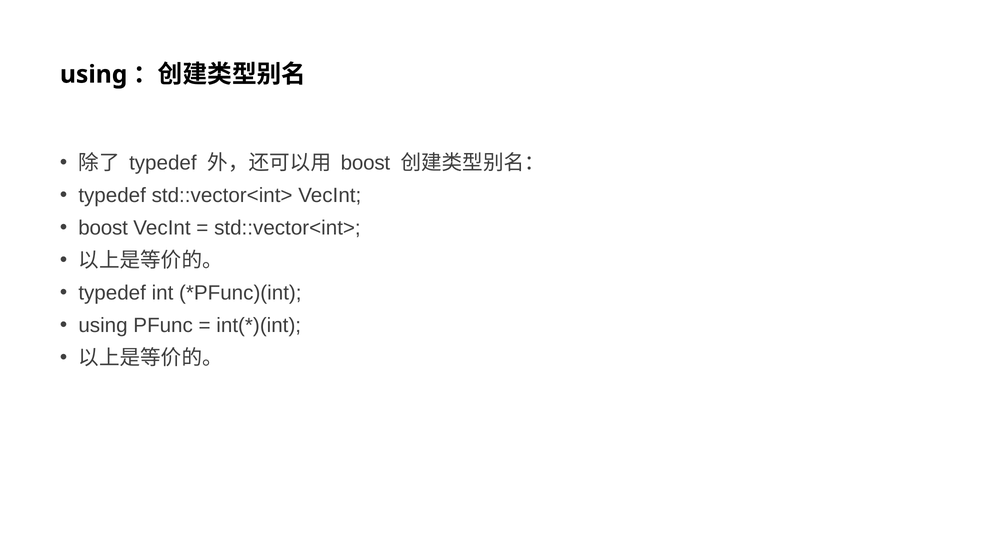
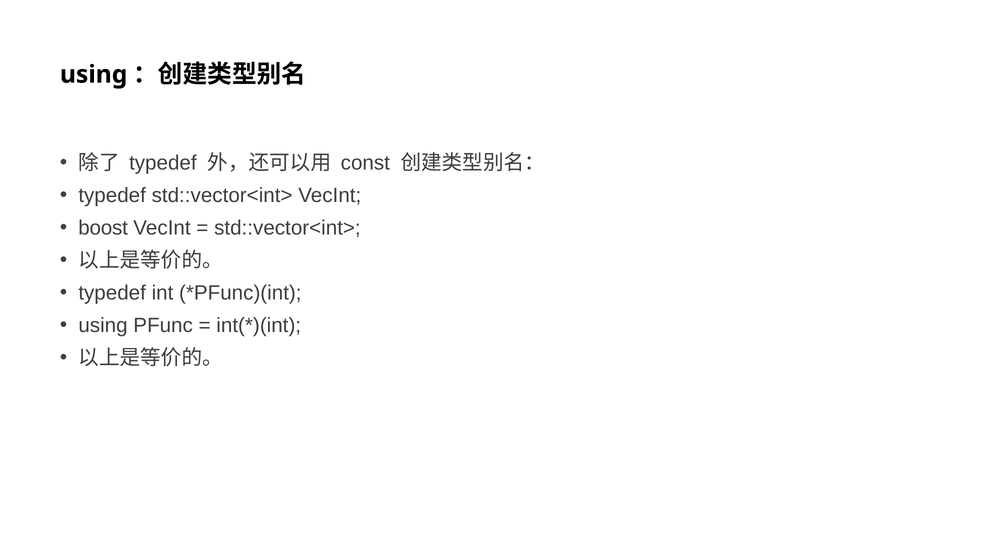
boost: boost -> const (365, 163)
